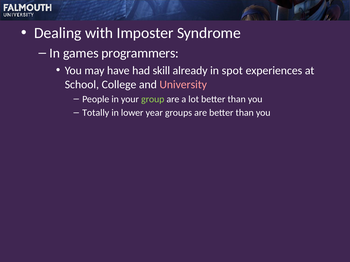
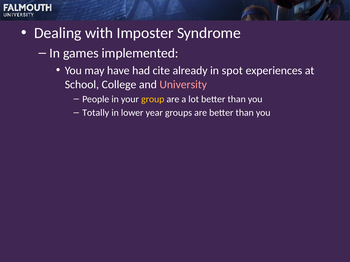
programmers: programmers -> implemented (140, 53)
skill: skill -> cite (161, 71)
group colour: light green -> yellow (153, 99)
